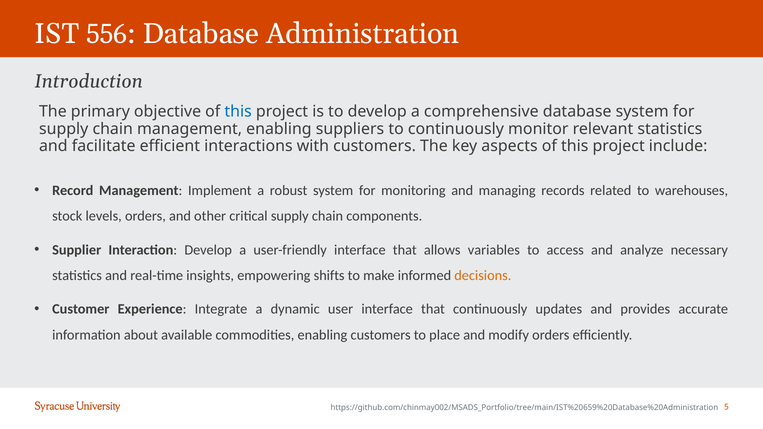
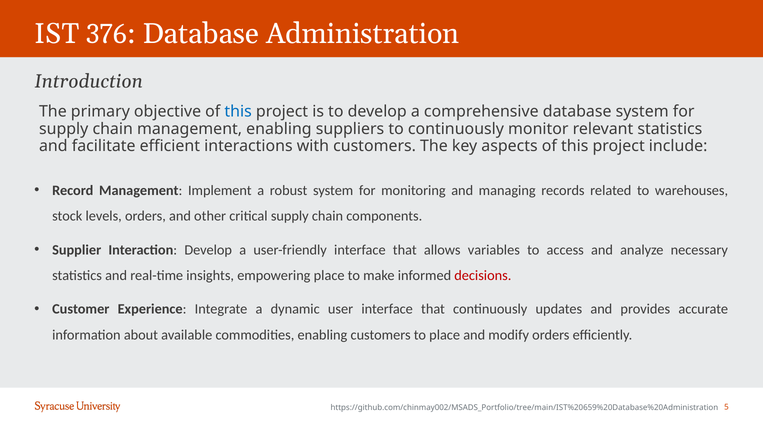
556: 556 -> 376 (106, 34)
empowering shifts: shifts -> place (329, 276)
decisions colour: orange -> red (483, 276)
